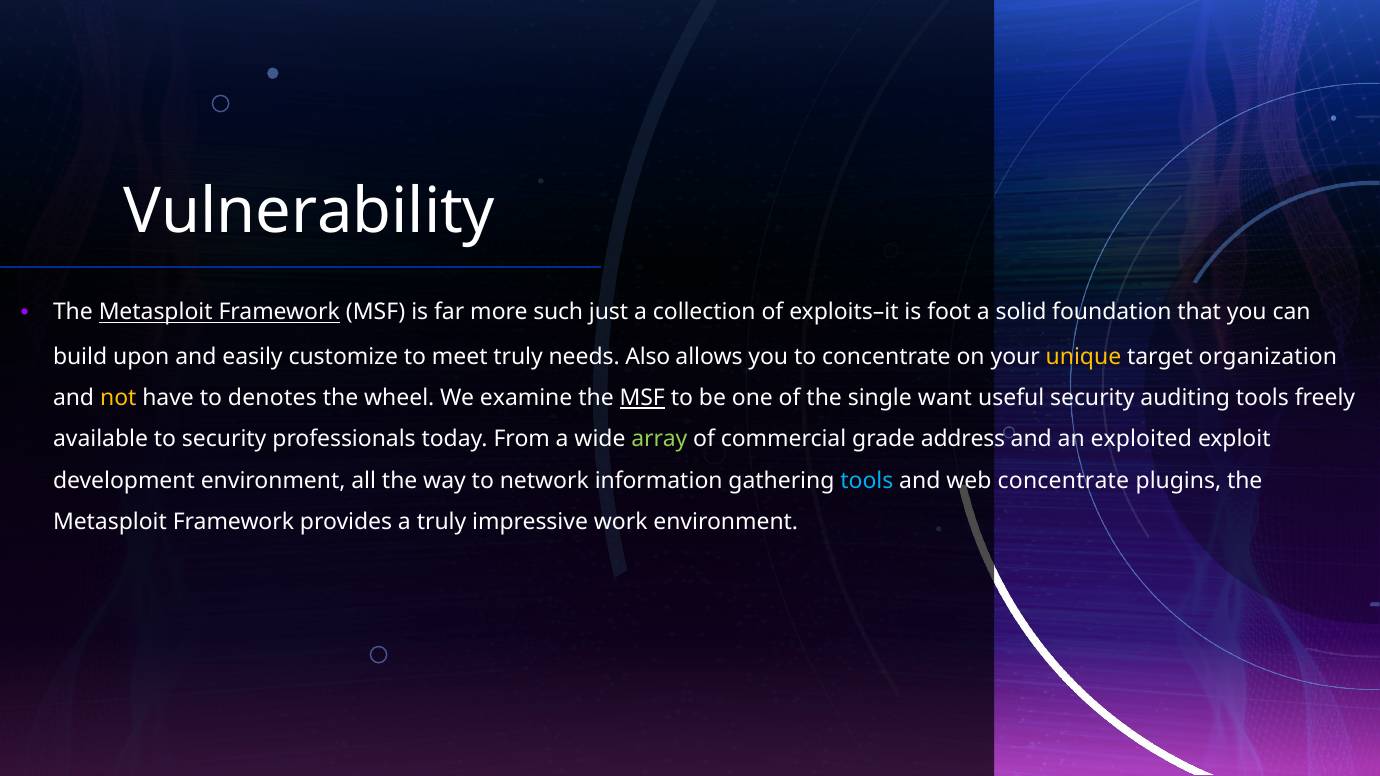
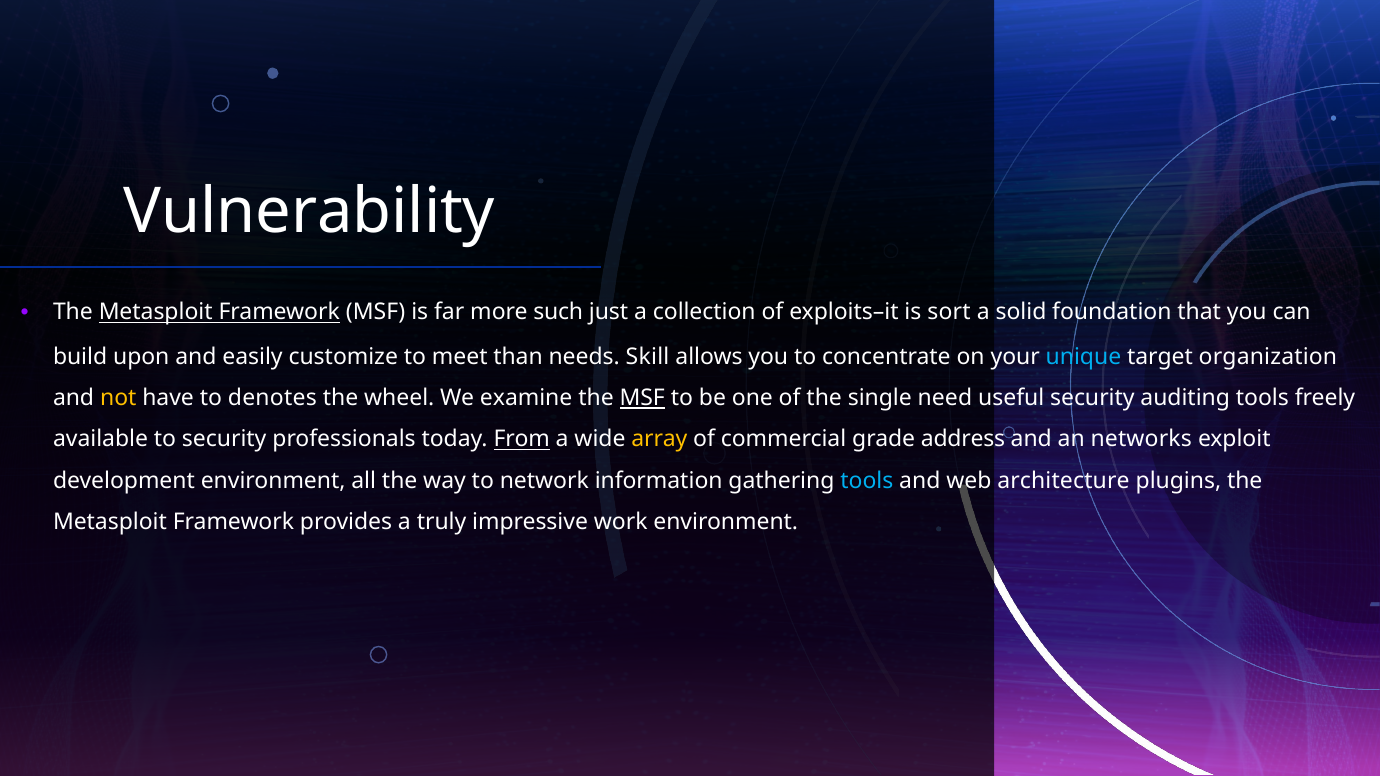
foot: foot -> sort (949, 312)
meet truly: truly -> than (518, 357)
Also: Also -> Skill (648, 357)
unique colour: yellow -> light blue (1083, 357)
want: want -> need (945, 398)
From underline: none -> present (522, 440)
array colour: light green -> yellow (659, 440)
exploited: exploited -> networks (1141, 440)
web concentrate: concentrate -> architecture (1063, 481)
